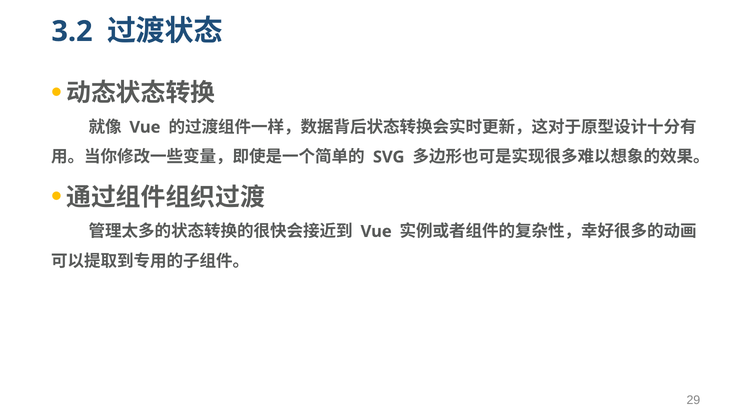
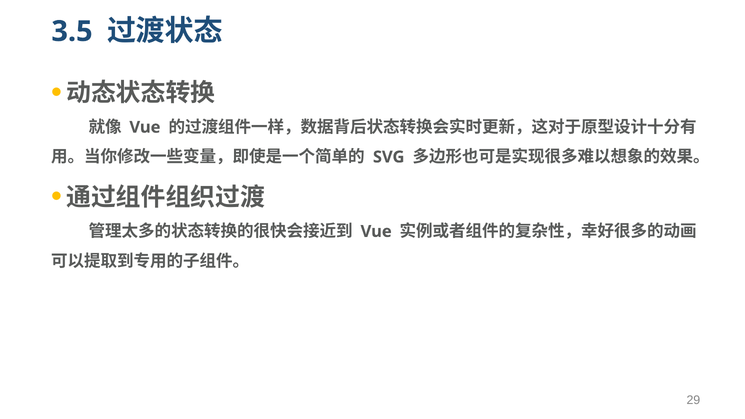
3.2: 3.2 -> 3.5 (72, 31)
